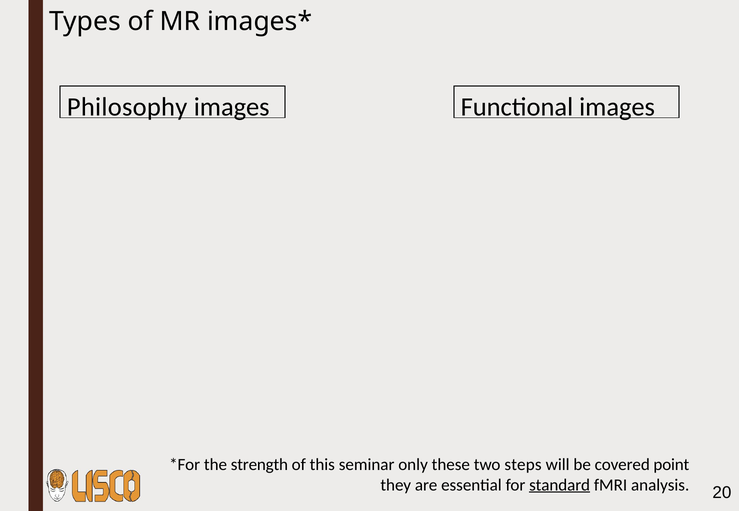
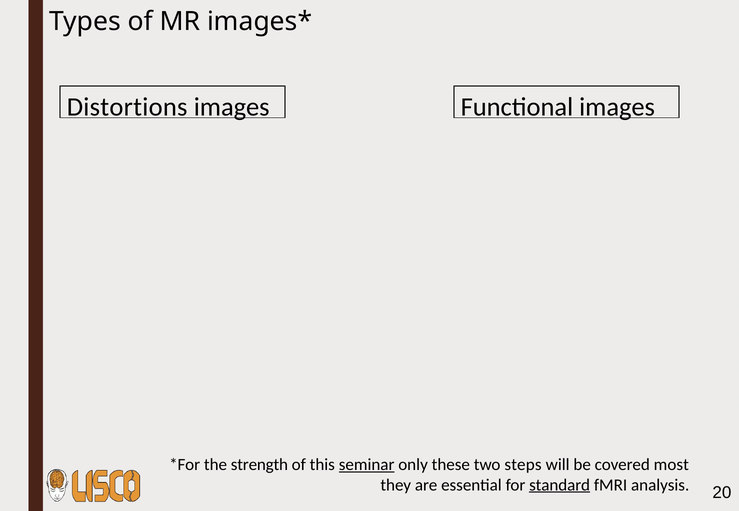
Philosophy: Philosophy -> Distortions (127, 107)
seminar underline: none -> present (367, 465)
point: point -> most (671, 465)
